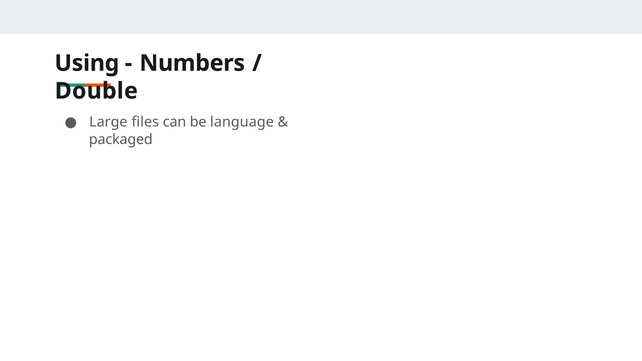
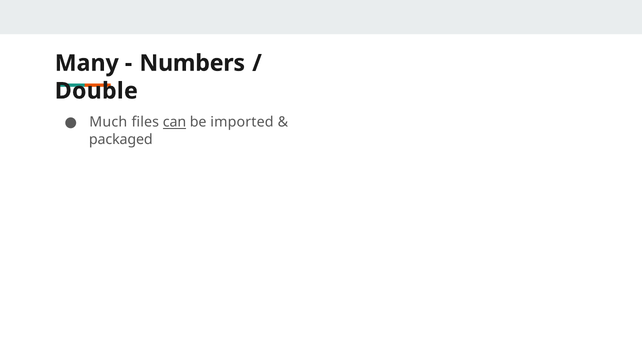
Using: Using -> Many (87, 63)
Large: Large -> Much (108, 122)
can underline: none -> present (175, 122)
language: language -> imported (242, 122)
